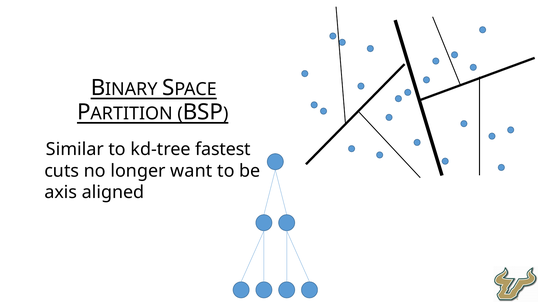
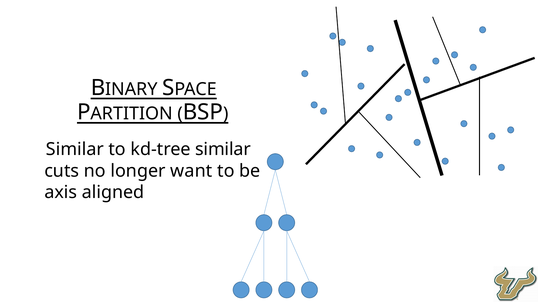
kd-tree fastest: fastest -> similar (223, 150)
